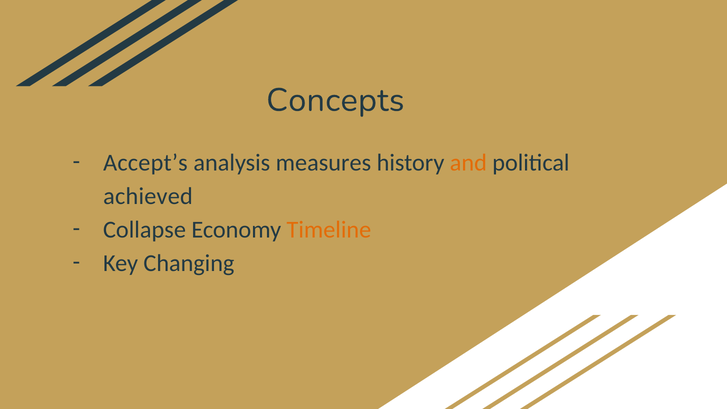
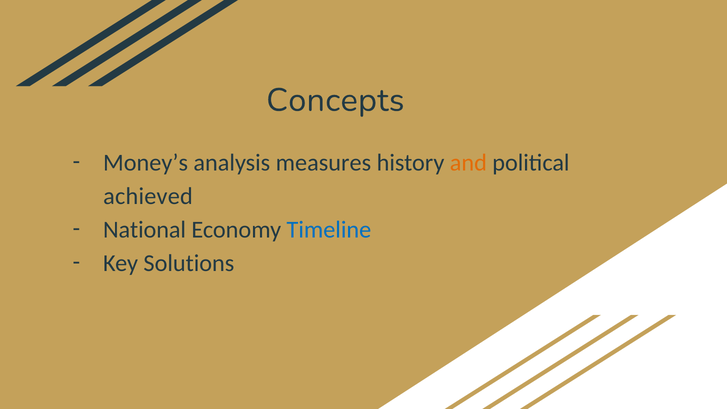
Accept’s: Accept’s -> Money’s (146, 163)
Collapse: Collapse -> National (145, 230)
Timeline colour: orange -> blue (329, 230)
Changing: Changing -> Solutions (189, 263)
